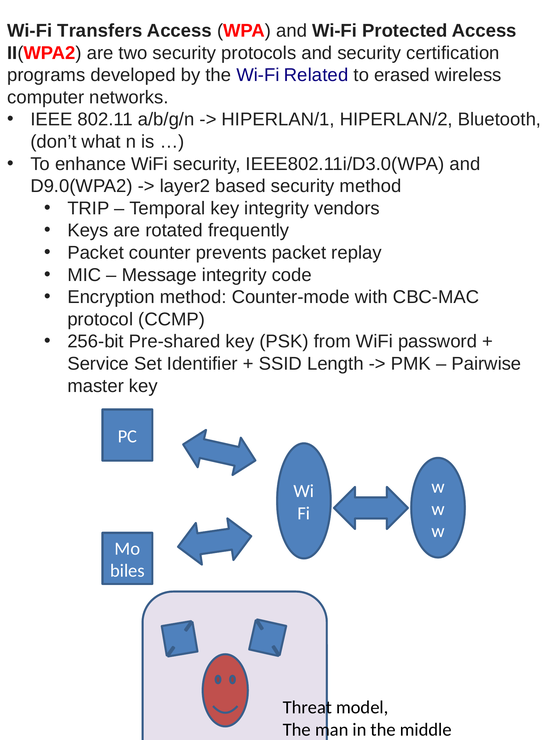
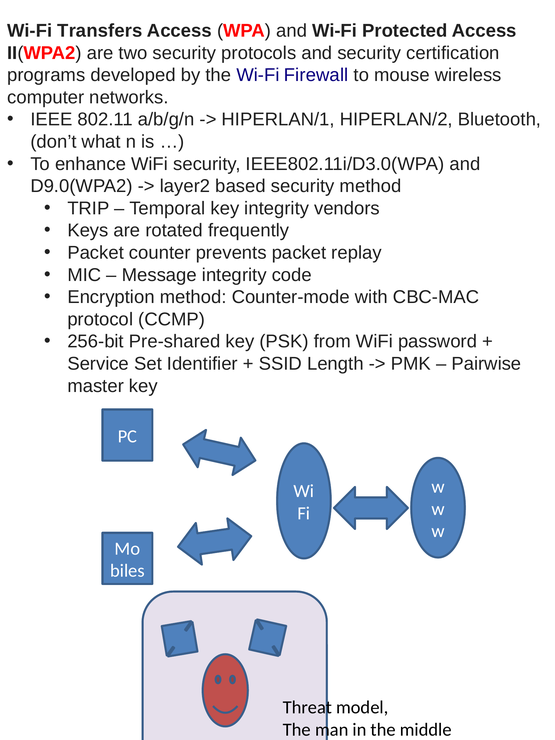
Related: Related -> Firewall (316, 75)
erased: erased -> mouse (402, 75)
